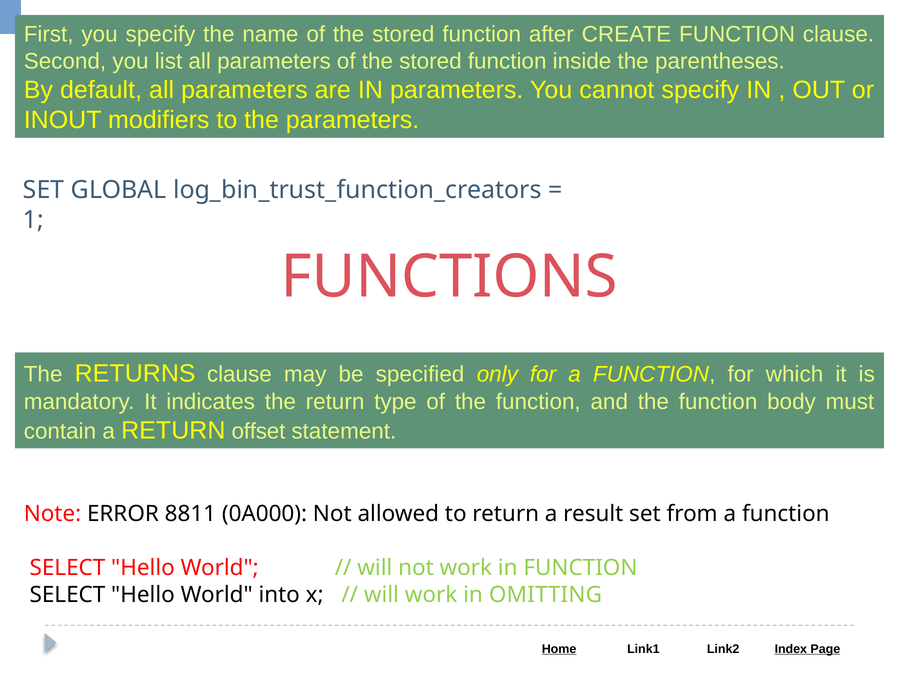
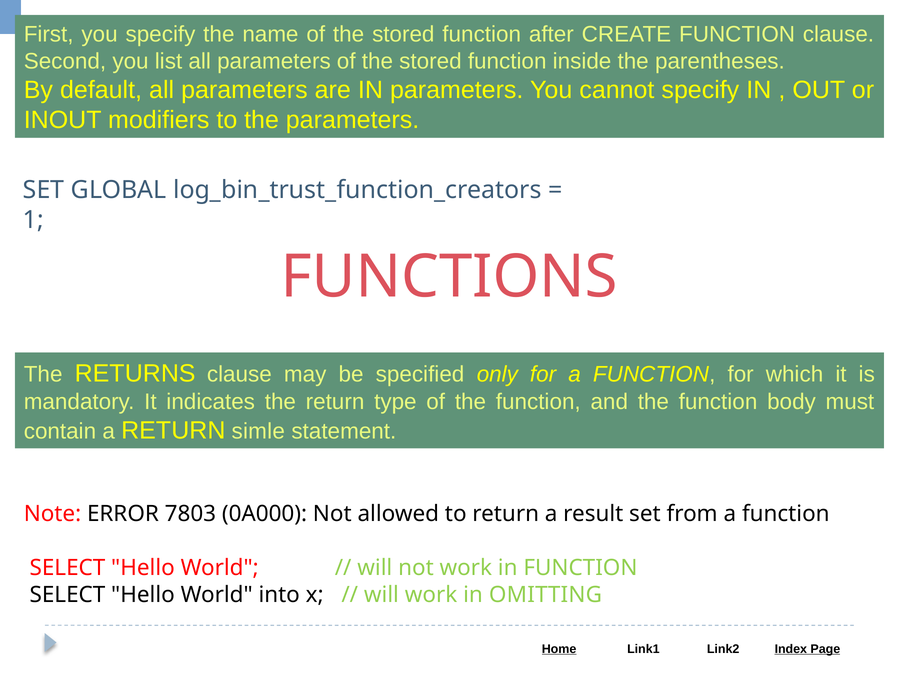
offset: offset -> simle (258, 431)
8811: 8811 -> 7803 (190, 513)
